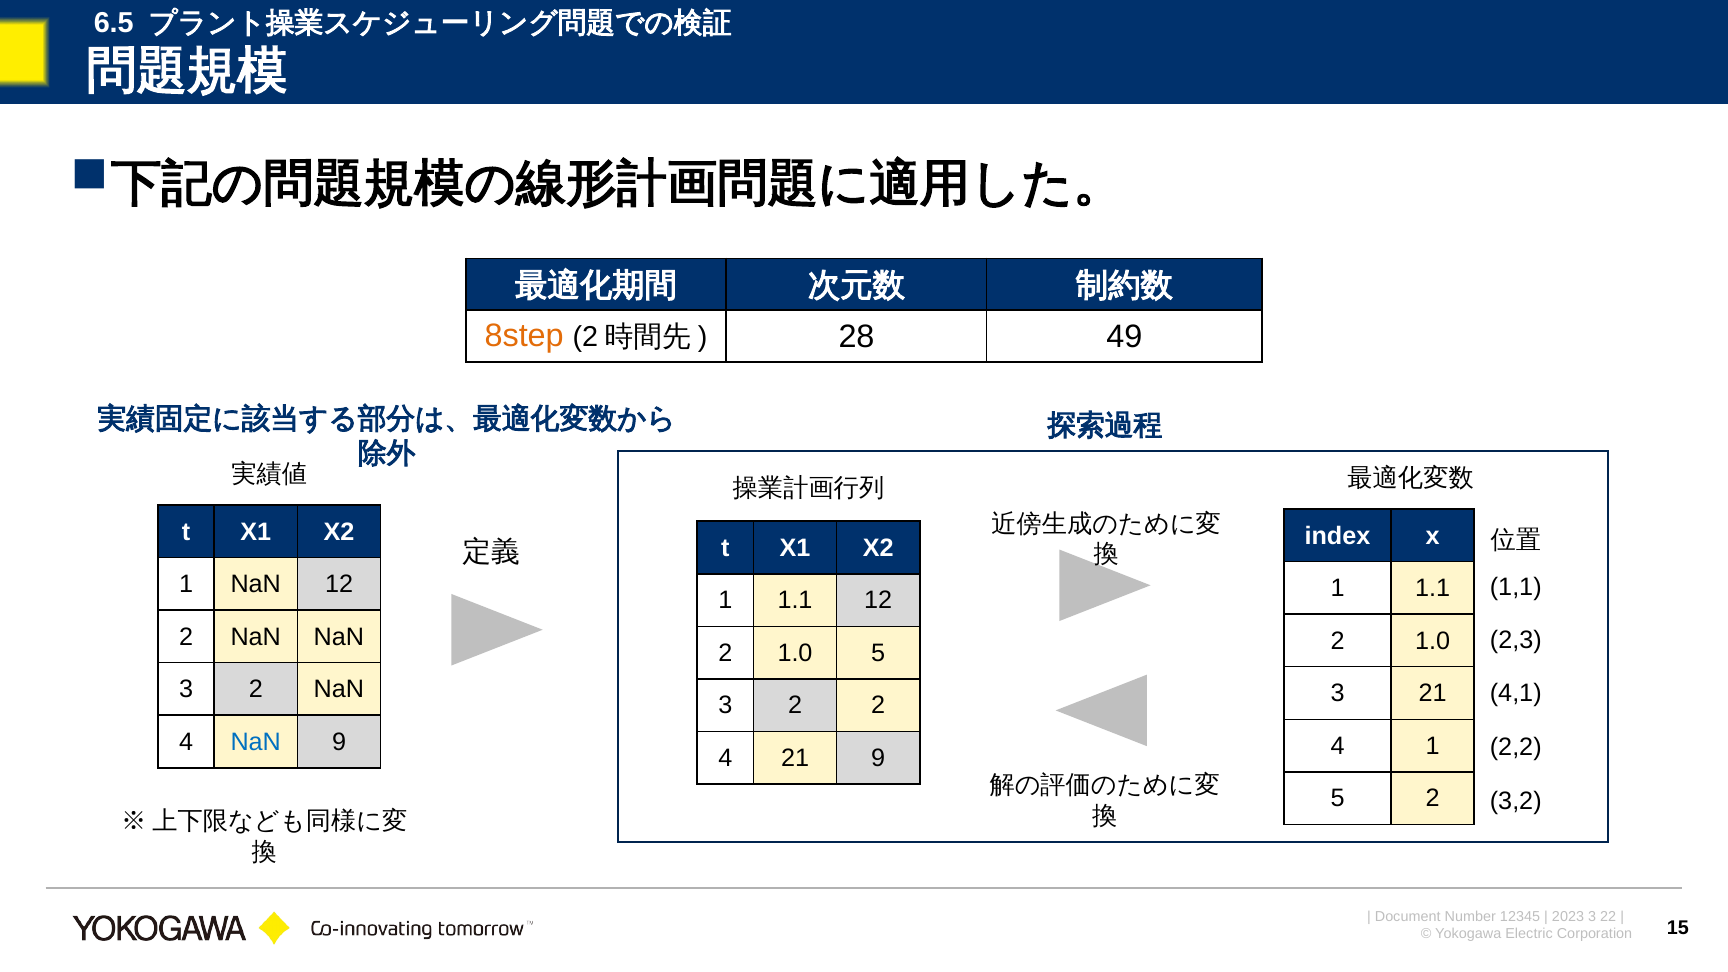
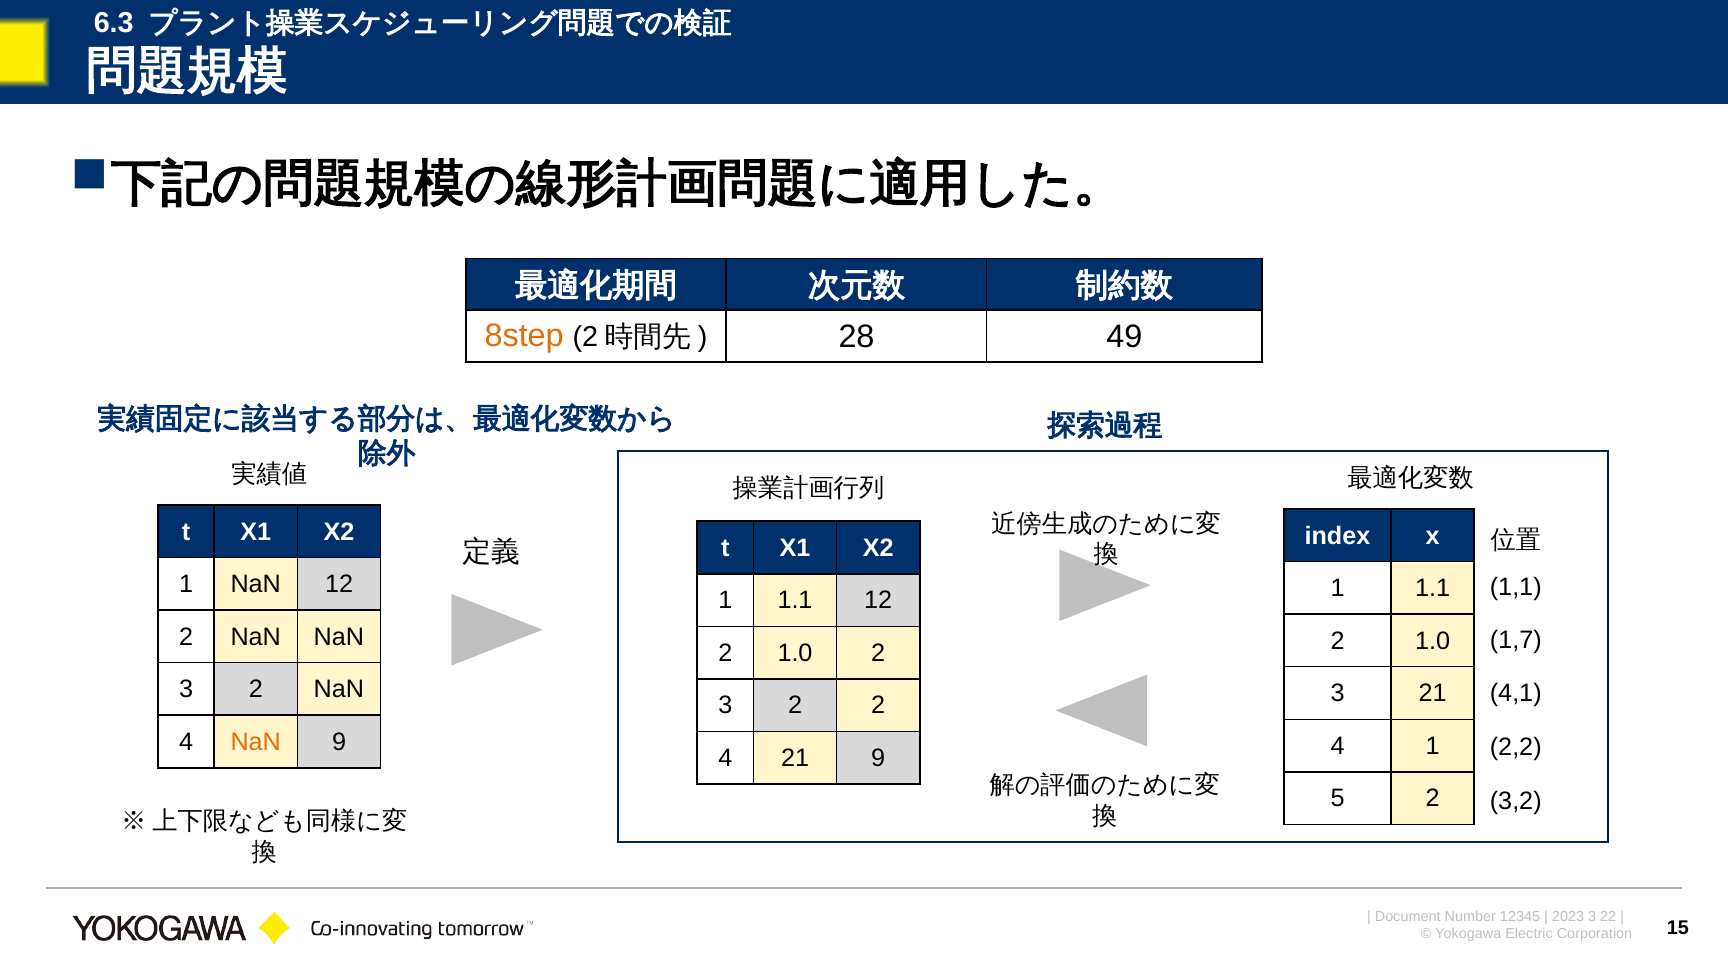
6.5: 6.5 -> 6.3 (114, 23)
2,3: 2,3 -> 1,7 (1516, 640)
1.0 5: 5 -> 2 (878, 653)
NaN colour: blue -> orange (256, 742)
